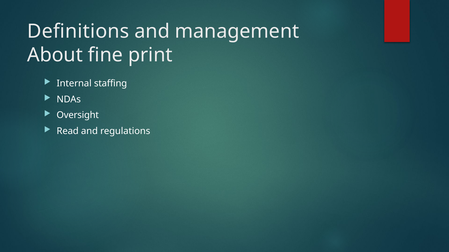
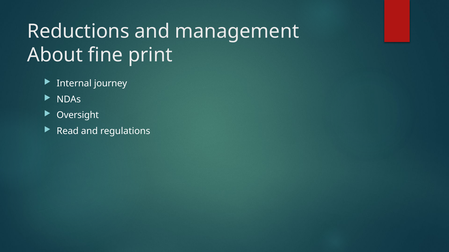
Definitions: Definitions -> Reductions (78, 32)
staffing: staffing -> journey (111, 84)
